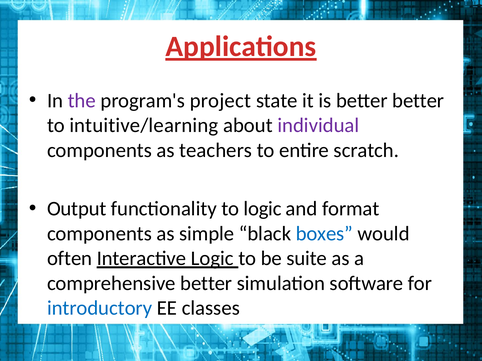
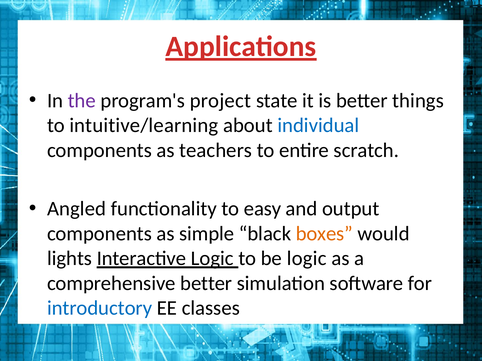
better better: better -> things (418, 101)
individual colour: purple -> blue (318, 126)
Output: Output -> Angled (77, 209)
to logic: logic -> easy (263, 209)
format: format -> output (351, 209)
boxes colour: blue -> orange (324, 234)
often: often -> lights (70, 259)
be suite: suite -> logic (307, 259)
